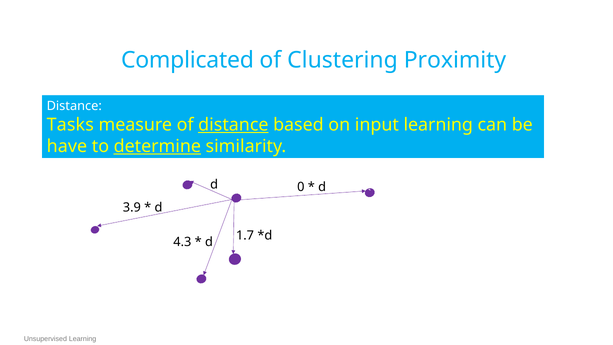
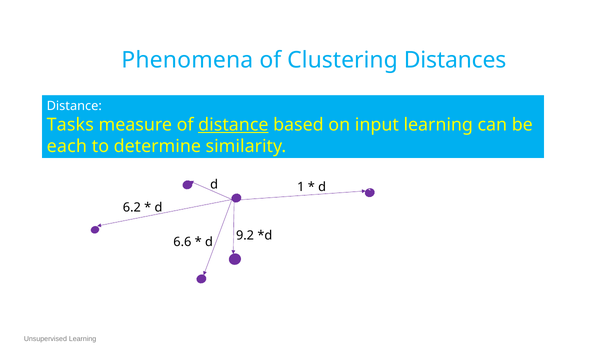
Complicated: Complicated -> Phenomena (187, 60)
Proximity: Proximity -> Distances (455, 60)
have: have -> each (67, 146)
determine underline: present -> none (157, 146)
0: 0 -> 1 (301, 187)
3.9: 3.9 -> 6.2 (132, 207)
1.7: 1.7 -> 9.2 (245, 235)
4.3: 4.3 -> 6.6 (182, 242)
